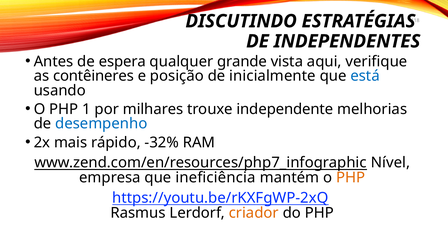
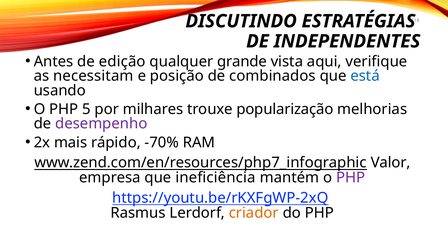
espera: espera -> edição (122, 61)
contêineres: contêineres -> necessitam (93, 76)
inicialmente: inicialmente -> combinados (273, 76)
1: 1 -> 5 (87, 109)
independente: independente -> popularização (285, 109)
desempenho colour: blue -> purple (101, 124)
-32%: -32% -> -70% (162, 142)
Nível: Nível -> Valor (391, 163)
PHP colour: orange -> purple (351, 178)
